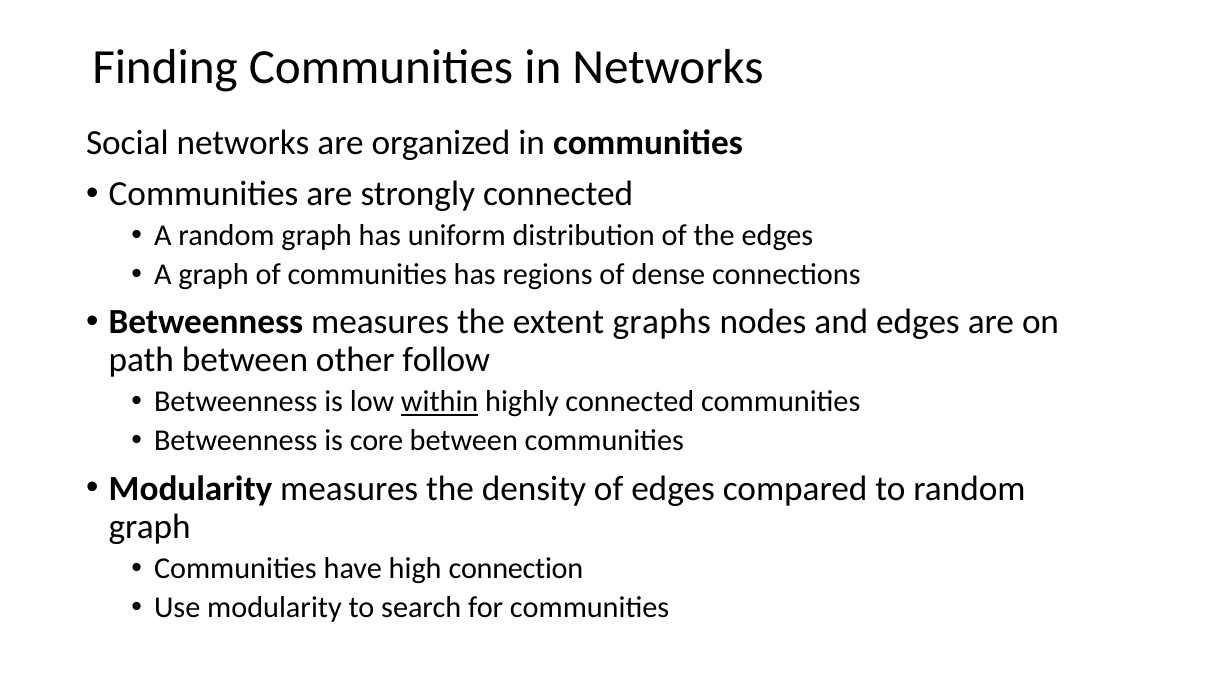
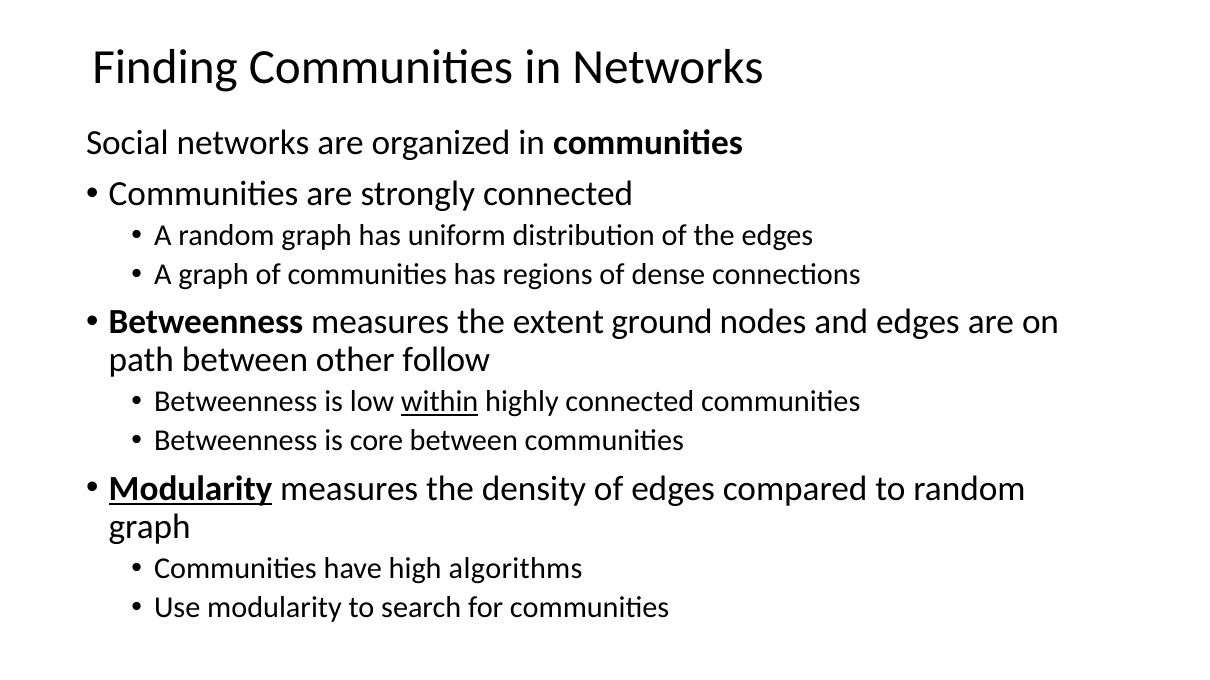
graphs: graphs -> ground (662, 323)
Modularity underline: none -> present (191, 489)
connection: connection -> algorithms (516, 569)
